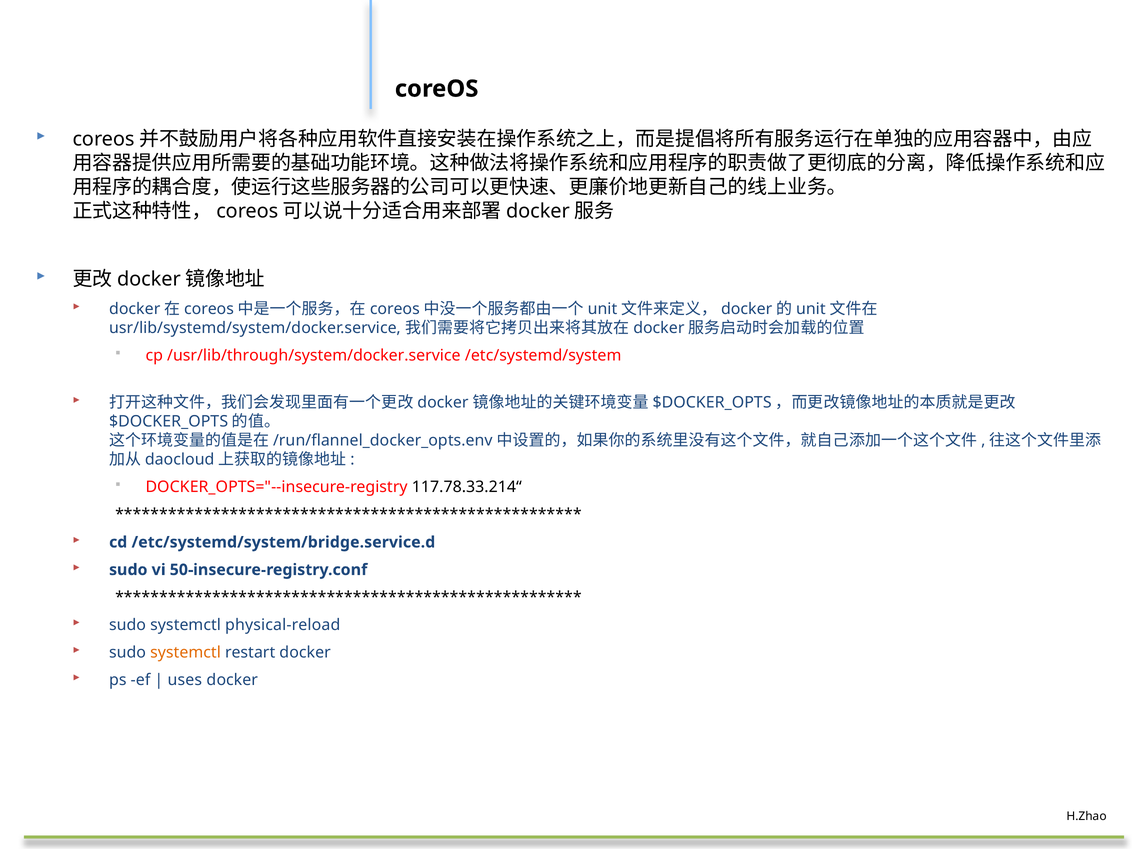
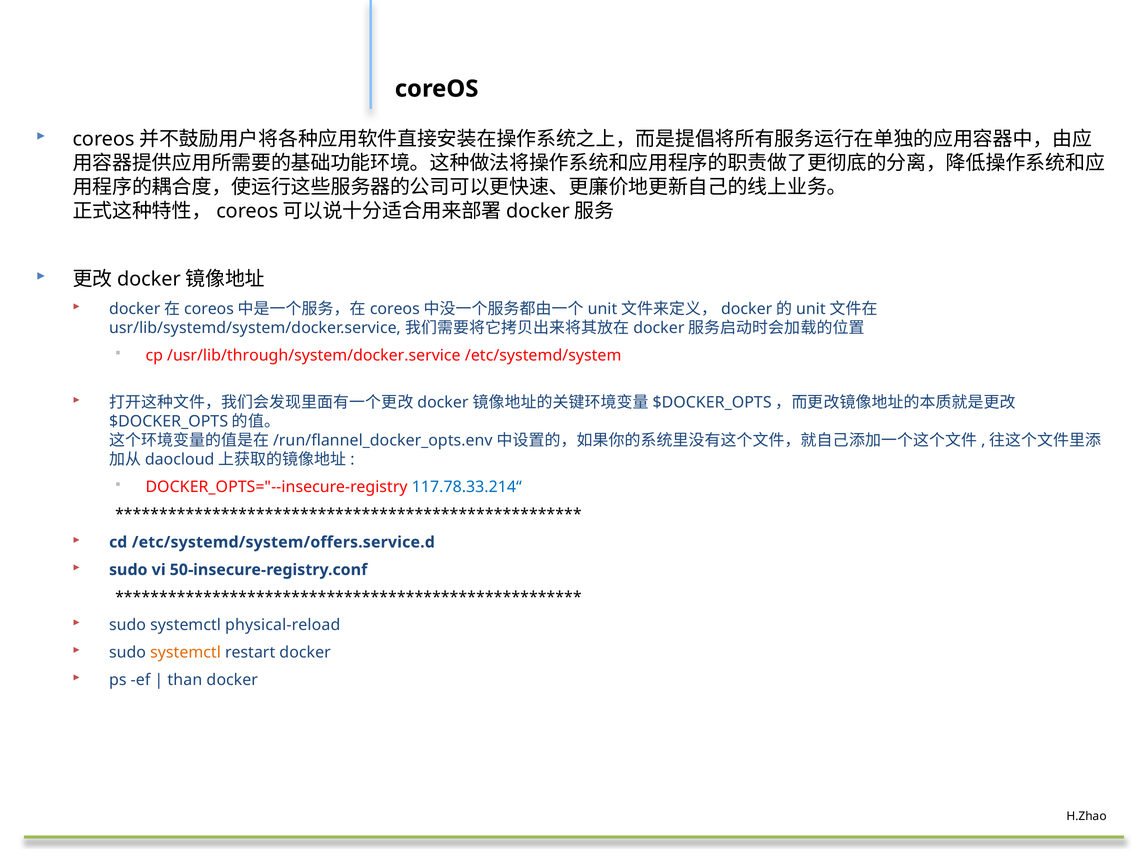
117.78.33.214“ colour: black -> blue (467, 487)
/etc/systemd/system/bridge.service.d: /etc/systemd/system/bridge.service.d -> /etc/systemd/system/offers.service.d (283, 542)
uses: uses -> than (185, 680)
